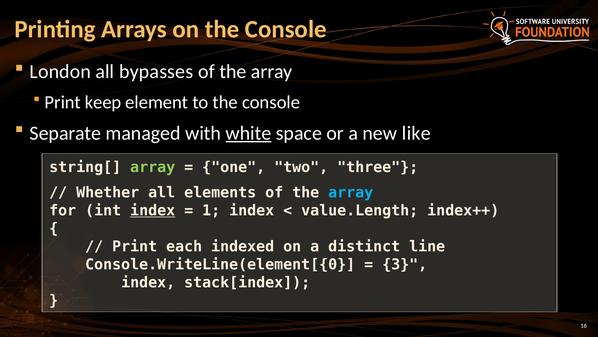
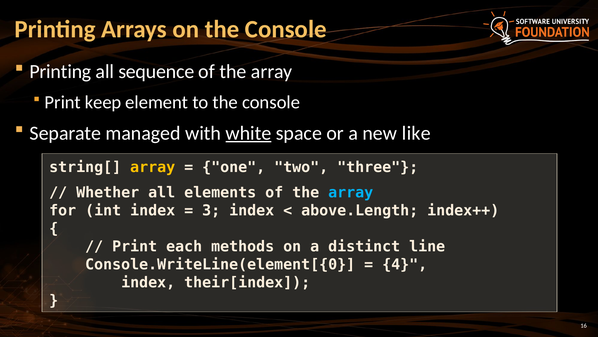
London: London -> Printing (60, 72)
bypasses: bypasses -> sequence (156, 72)
array colour: light green -> yellow (153, 167)
index underline: present -> none (153, 210)
1: 1 -> 3 (211, 210)
value.Length: value.Length -> above.Length (360, 210)
indexed: indexed -> methods (243, 246)
3: 3 -> 4 (405, 264)
stack[index: stack[index -> their[index (247, 282)
